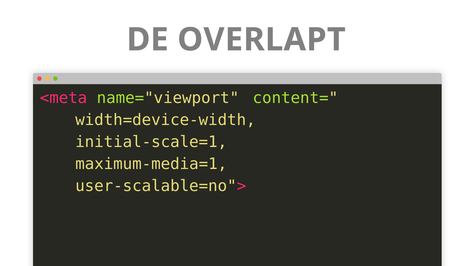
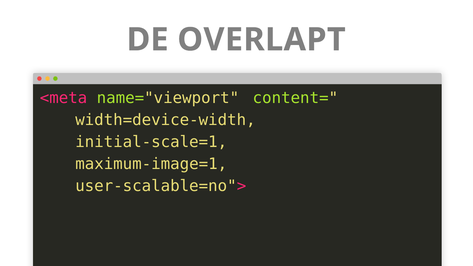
maximum-media=1: maximum-media=1 -> maximum-image=1 (151, 164)
